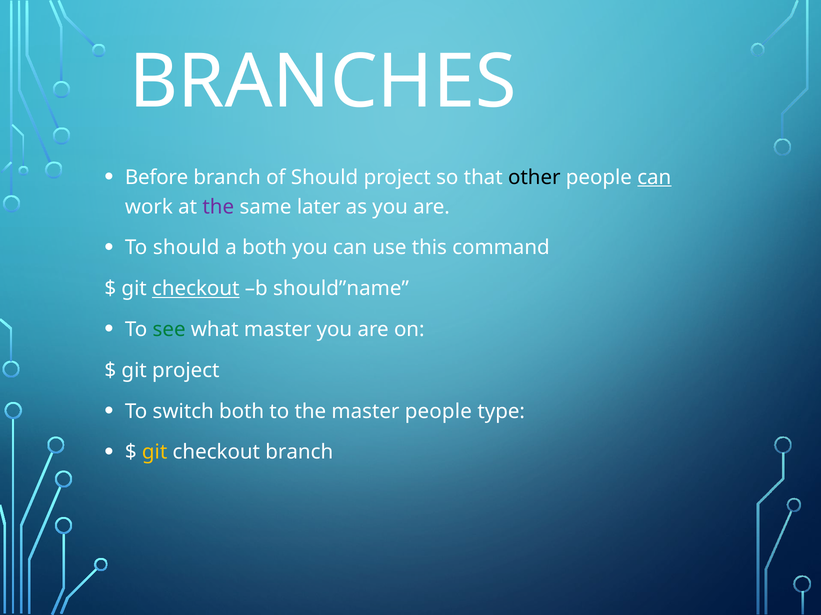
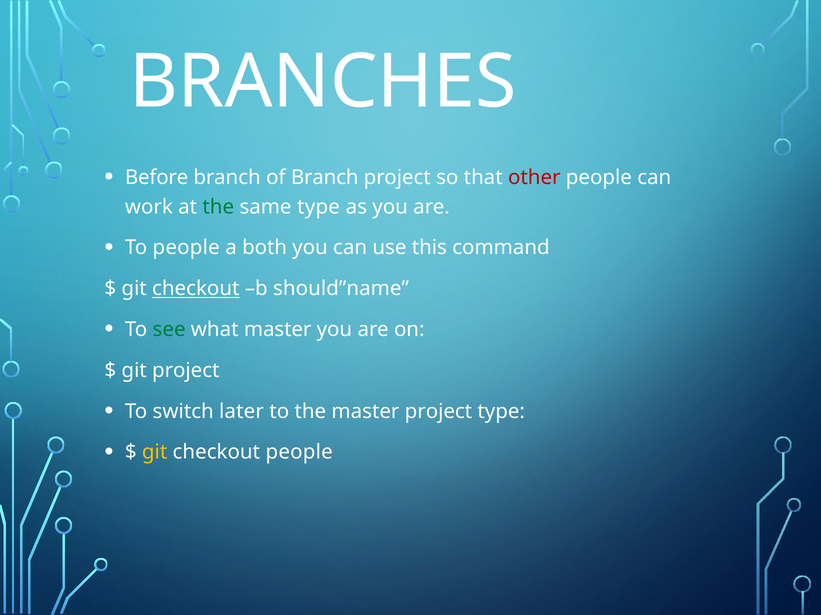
of Should: Should -> Branch (325, 177)
other colour: black -> red (534, 177)
can underline: present -> none (654, 177)
the colour: purple -> green (218, 207)
same later: later -> type (319, 207)
To should: should -> people (186, 248)
switch both: both -> later (241, 412)
master people: people -> project (438, 412)
checkout branch: branch -> people (299, 453)
